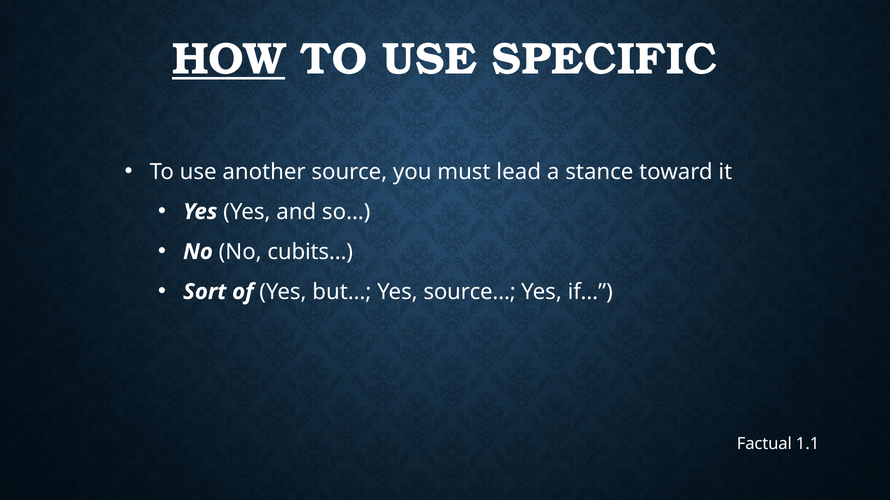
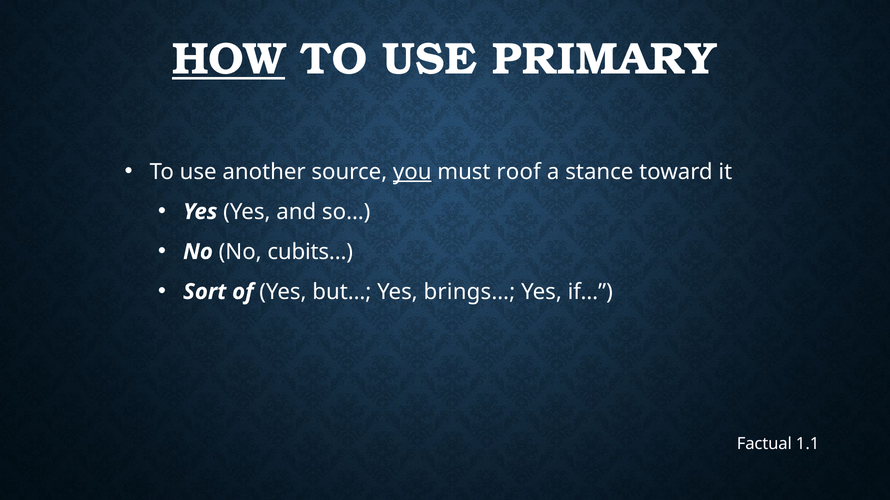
SPECIFIC: SPECIFIC -> PRIMARY (604, 59)
you underline: none -> present (412, 172)
lead: lead -> roof (519, 172)
source…: source… -> brings… (469, 292)
